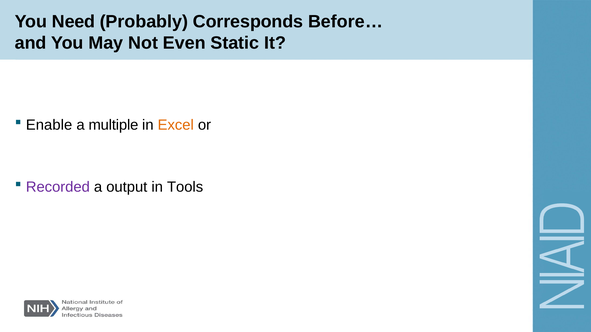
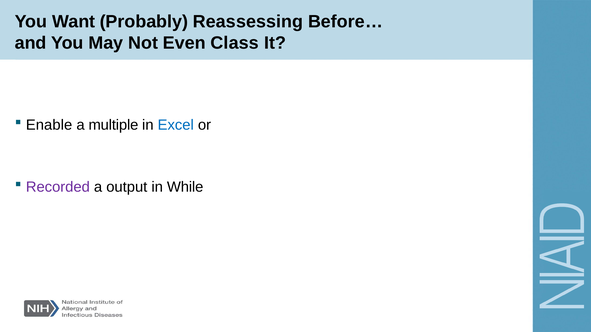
Need: Need -> Want (74, 22)
Corresponds: Corresponds -> Reassessing (248, 22)
Static: Static -> Class (235, 43)
Excel colour: orange -> blue (176, 125)
Tools: Tools -> While (185, 187)
